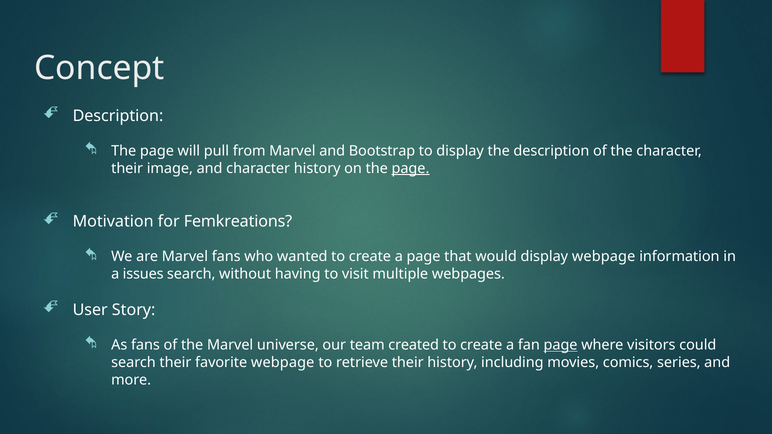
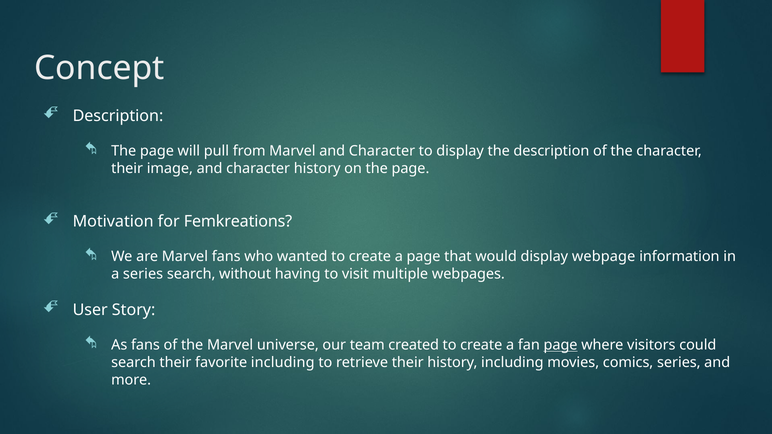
Marvel and Bootstrap: Bootstrap -> Character (382, 151)
page underline: present -> none (410, 169)
a issues: issues -> series (143, 274)
favorite webpage: webpage -> including (283, 363)
